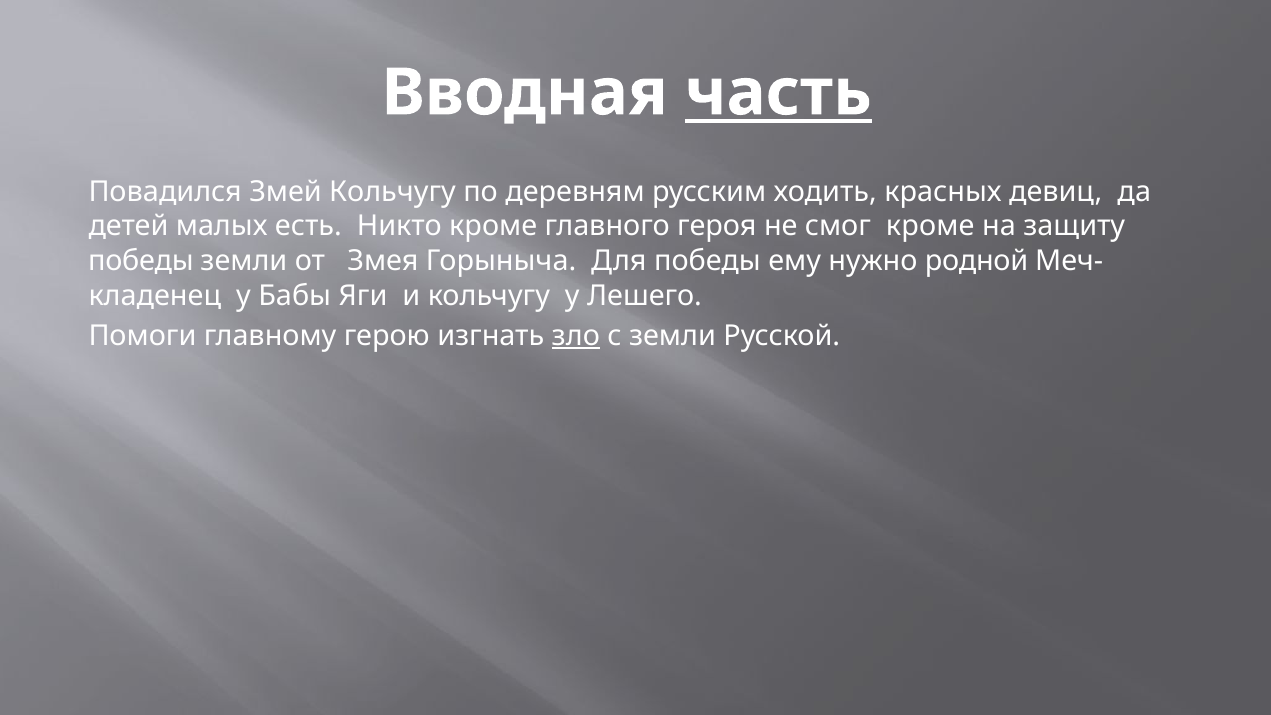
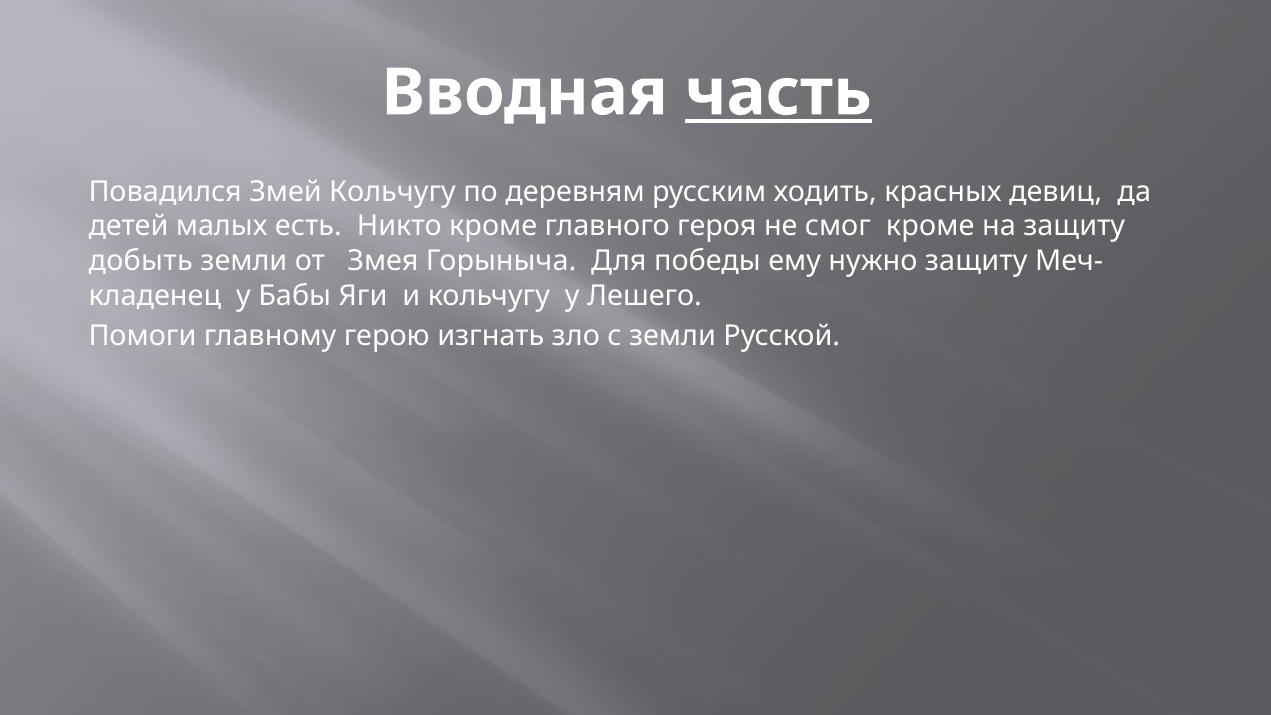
победы: победы -> добыть (141, 261)
нужно родной: родной -> защиту (976, 261)
зло underline: present -> none (576, 336)
